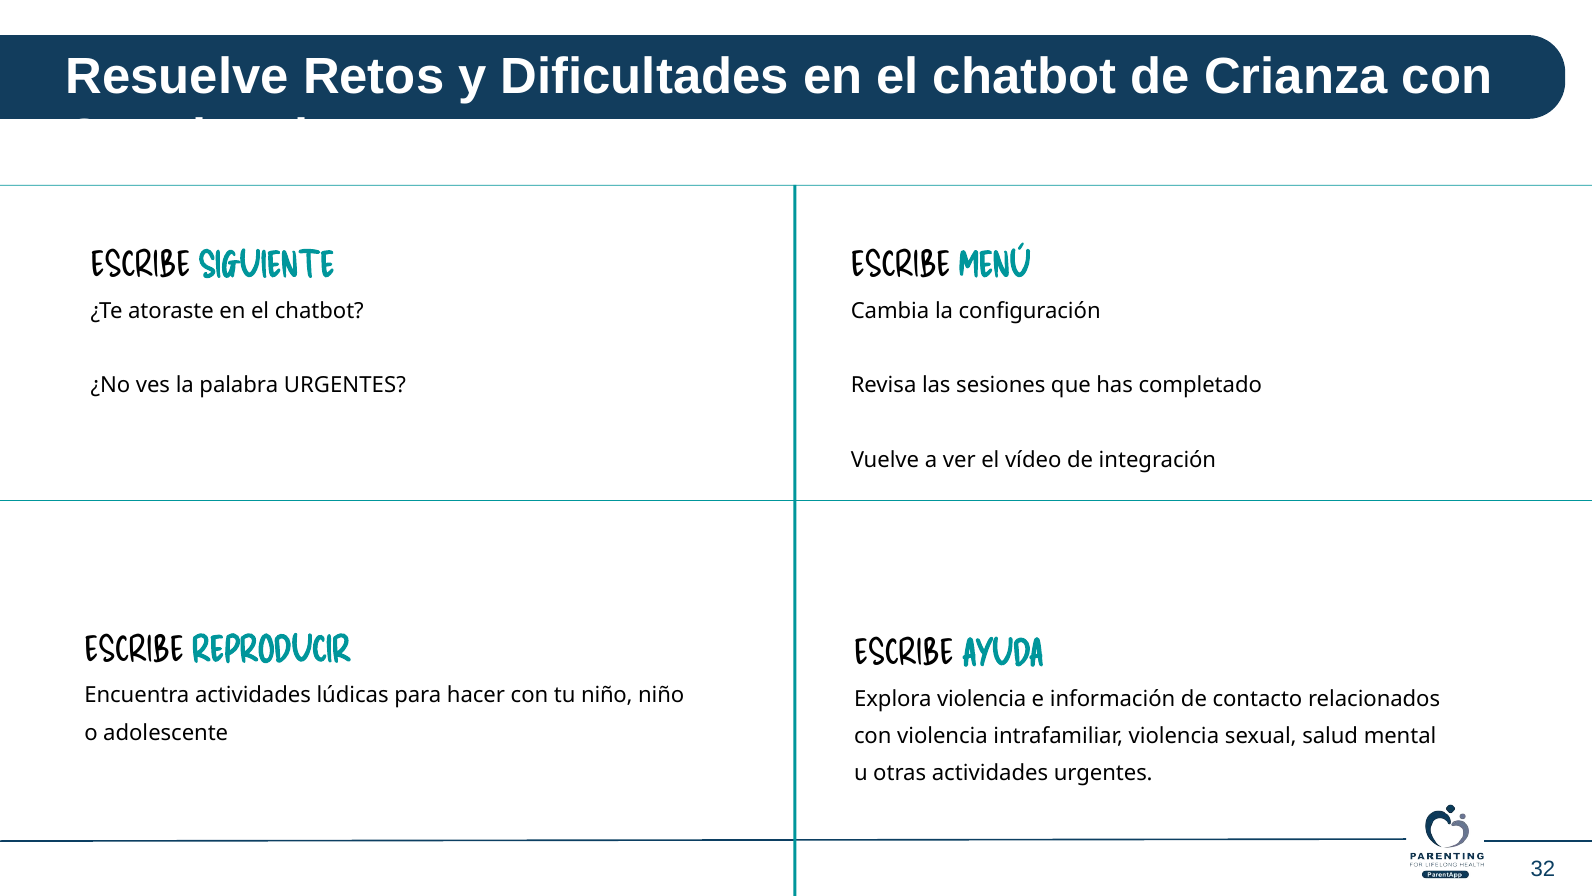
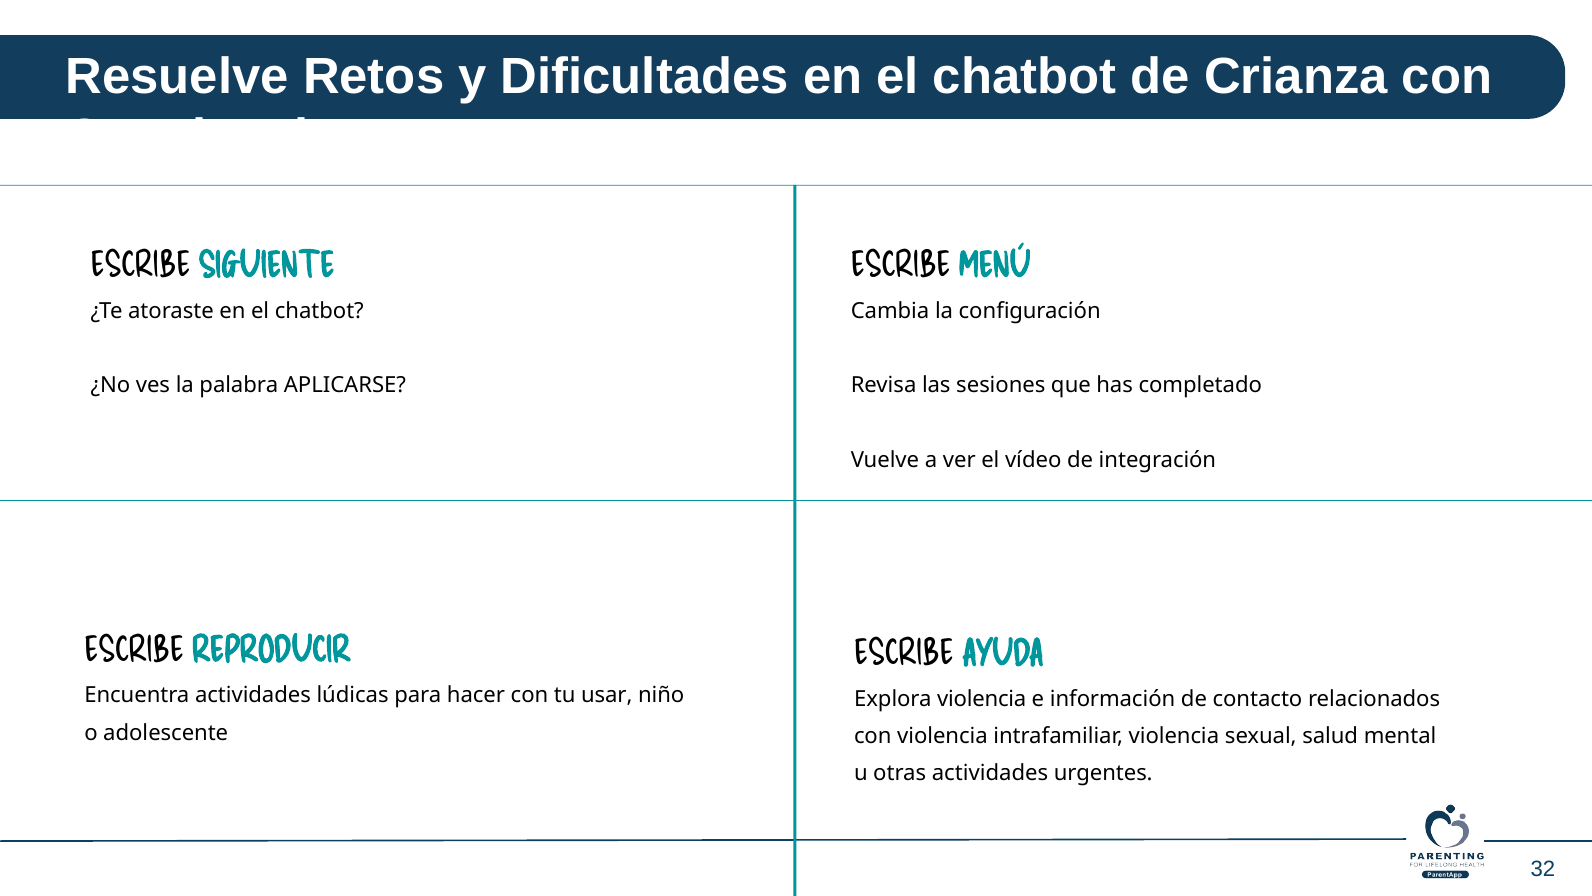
palabra URGENTES: URGENTES -> APLICARSE (345, 385)
tu niño: niño -> usar (607, 695)
